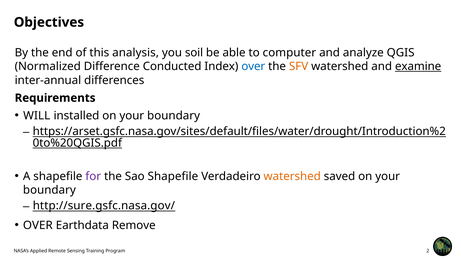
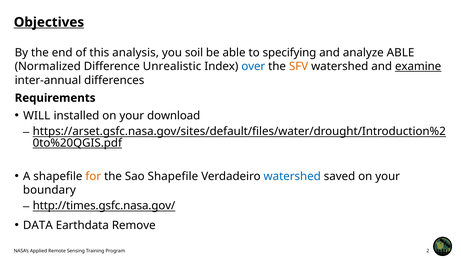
Objectives underline: none -> present (49, 22)
computer: computer -> specifying (289, 53)
analyze QGIS: QGIS -> ABLE (401, 53)
Conducted: Conducted -> Unrealistic (172, 67)
installed on your boundary: boundary -> download (174, 116)
for colour: purple -> orange (93, 176)
watershed colour: orange -> blue (292, 176)
http://sure.gsfc.nasa.gov/: http://sure.gsfc.nasa.gov/ -> http://times.gsfc.nasa.gov/ (104, 206)
OVER: OVER -> DATA (38, 226)
